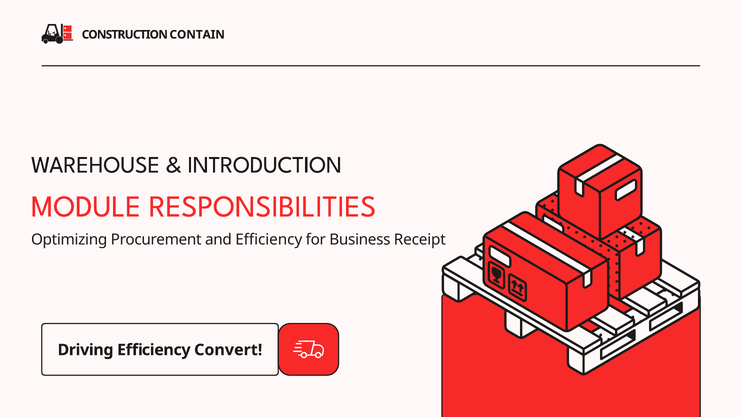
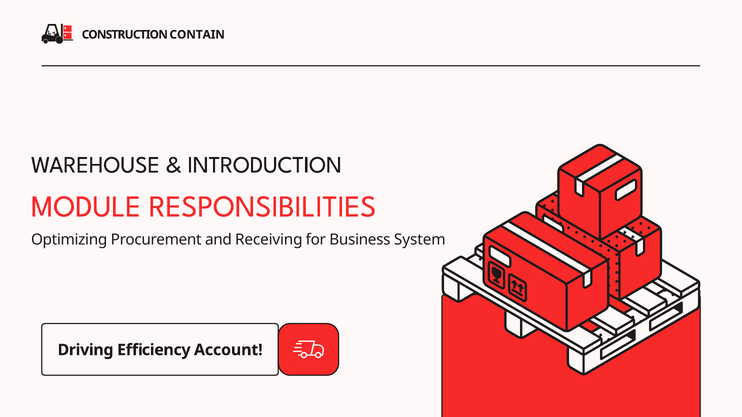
and Efficiency: Efficiency -> Receiving (269, 240)
Receipt: Receipt -> System (420, 240)
Convert: Convert -> Account (228, 350)
